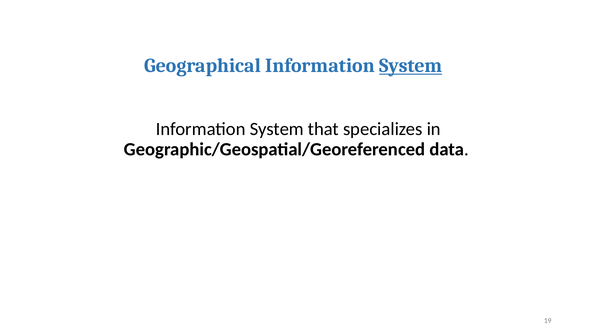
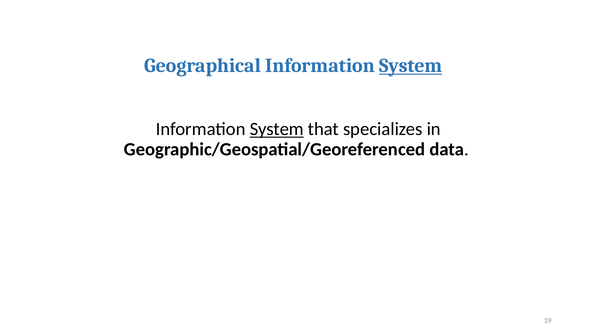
System underline: none -> present (277, 129)
